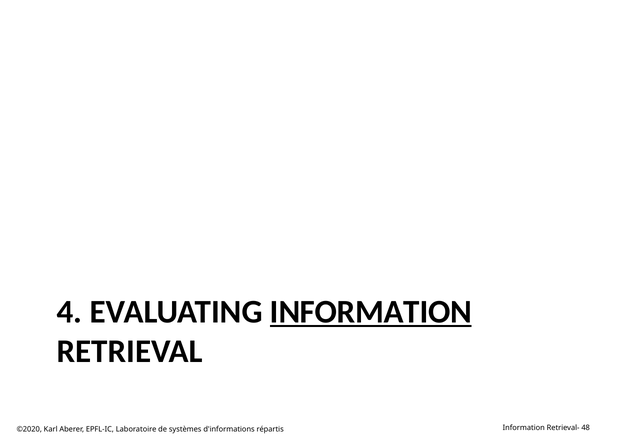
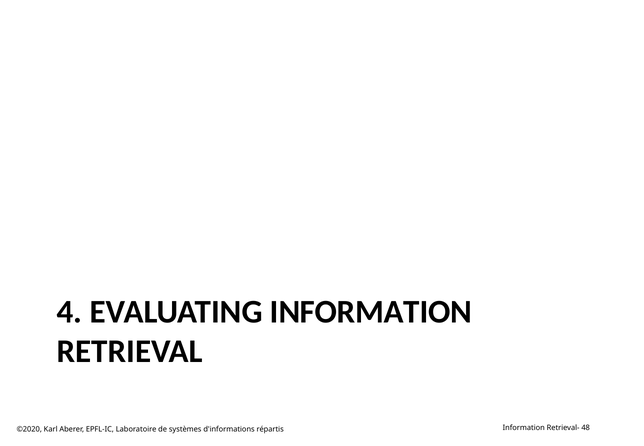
INFORMATION underline: present -> none (371, 312)
